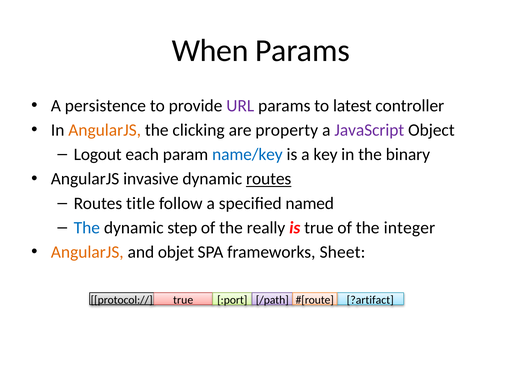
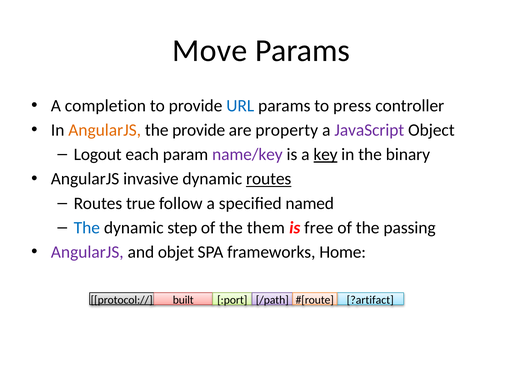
When: When -> Move (210, 51)
persistence: persistence -> completion (105, 106)
URL colour: purple -> blue (240, 106)
latest: latest -> press (352, 106)
the clicking: clicking -> provide (199, 130)
name/key colour: blue -> purple (247, 154)
key underline: none -> present (326, 154)
title: title -> true (141, 203)
really: really -> them (266, 227)
is true: true -> free (319, 227)
integer: integer -> passing (410, 227)
AngularJS colour: orange -> purple (87, 252)
Sheet: Sheet -> Home (343, 252)
protocol:// true: true -> built (183, 300)
